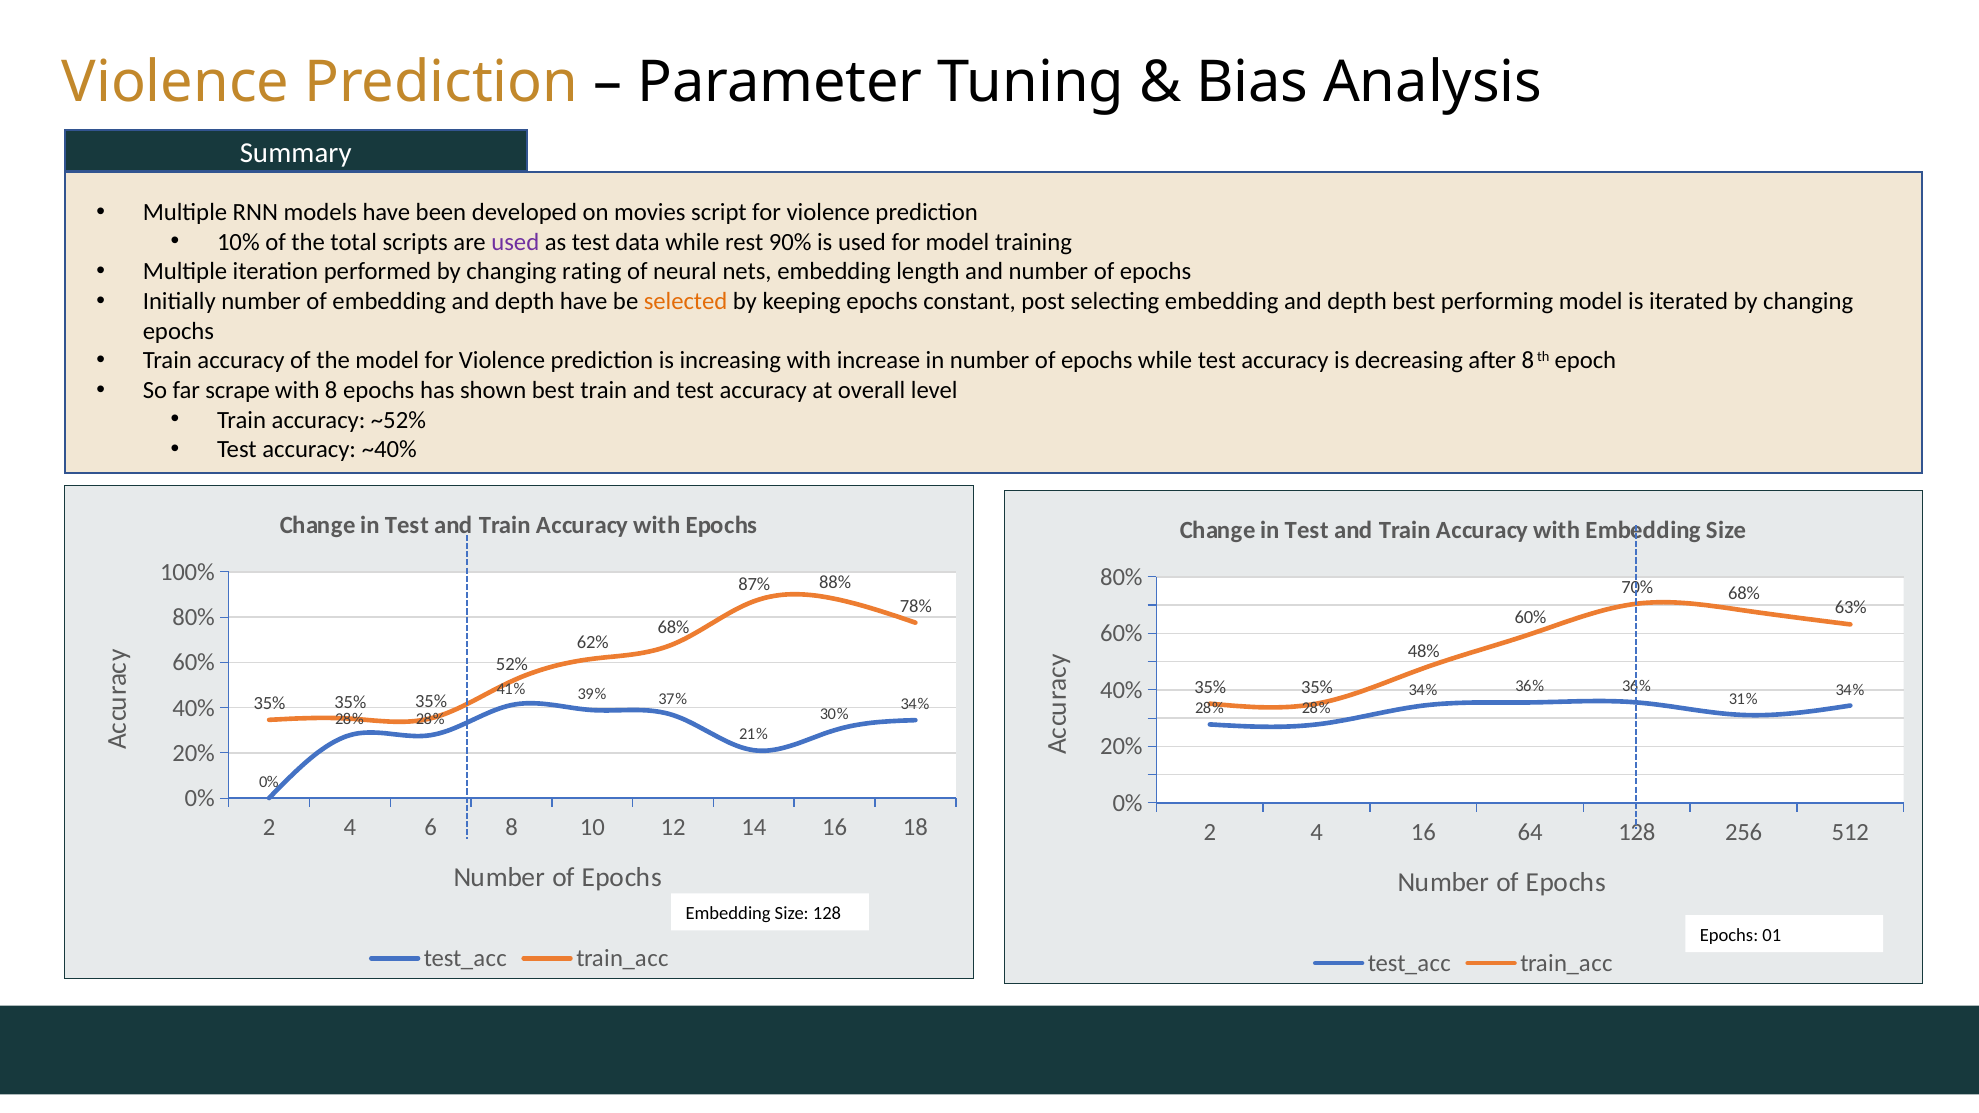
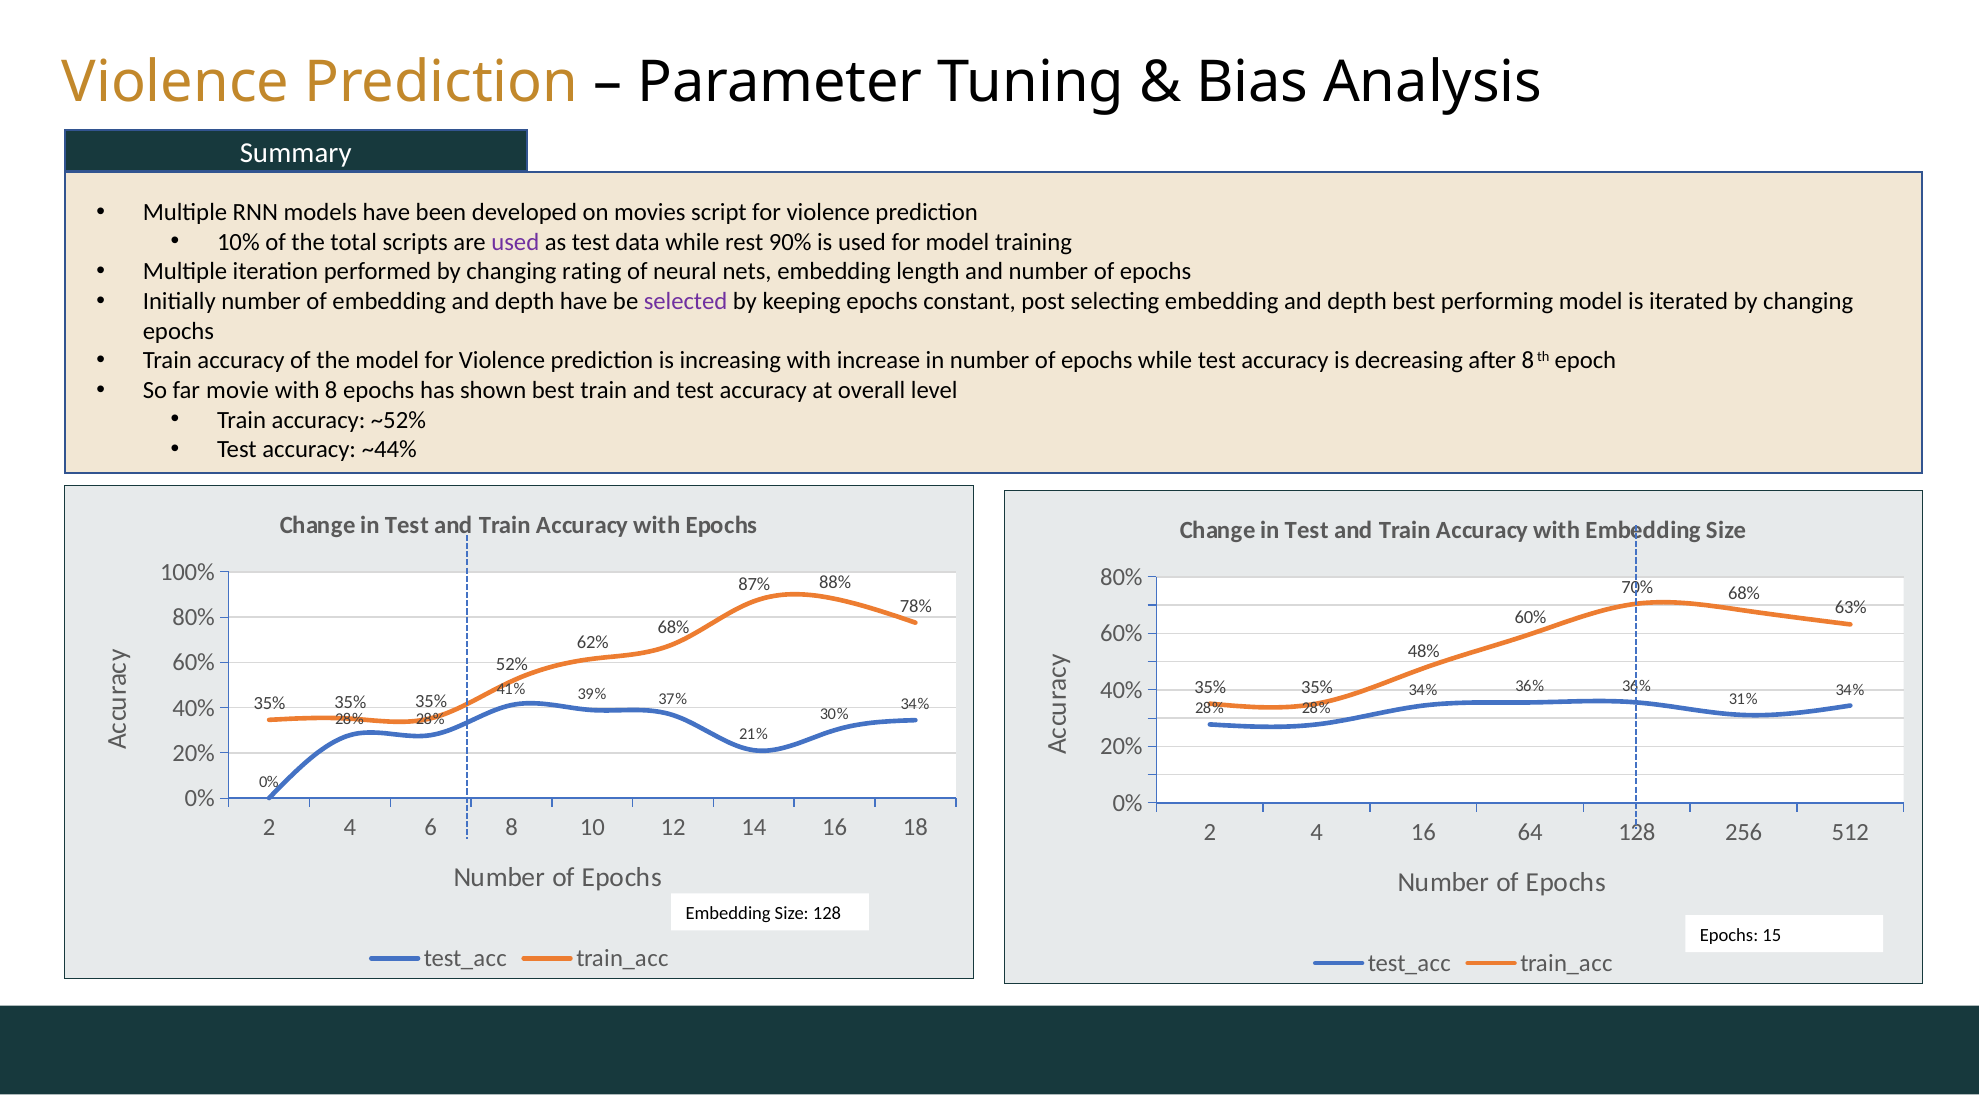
selected colour: orange -> purple (686, 301)
scrape: scrape -> movie (237, 391)
~40%: ~40% -> ~44% (389, 450)
01: 01 -> 15 (1772, 935)
